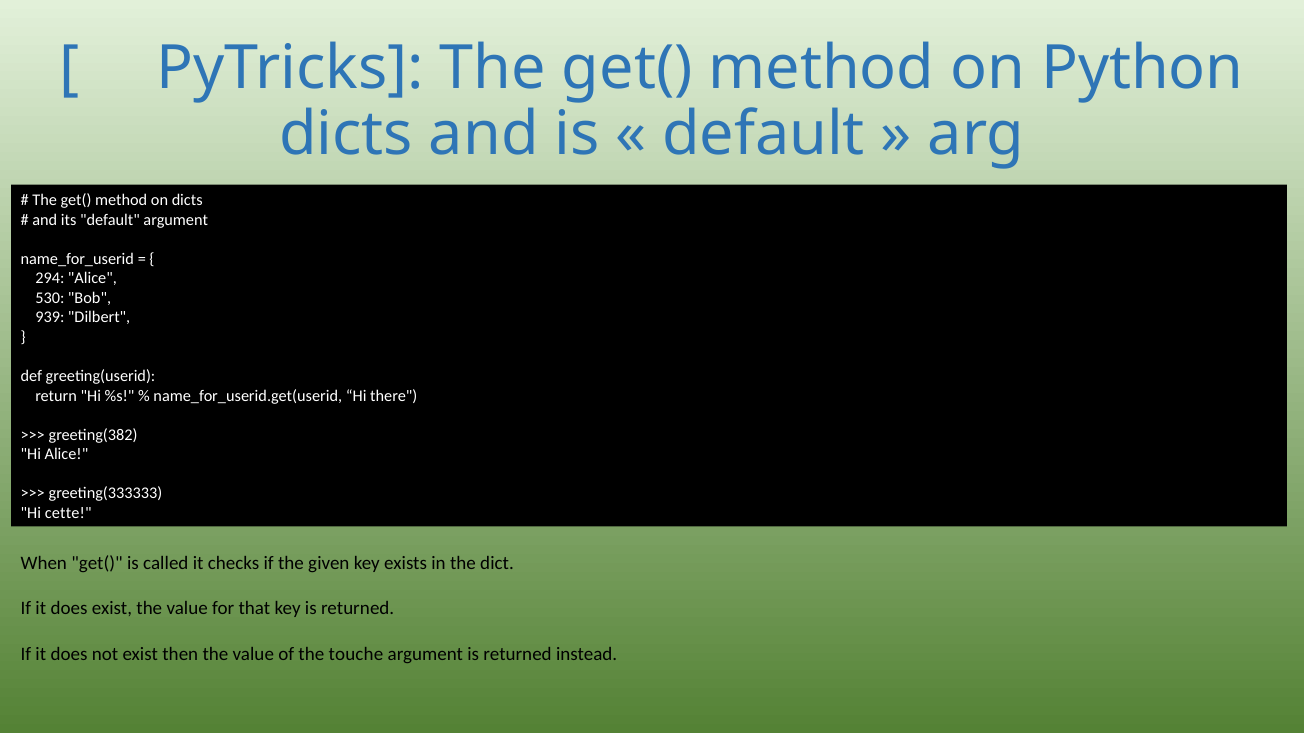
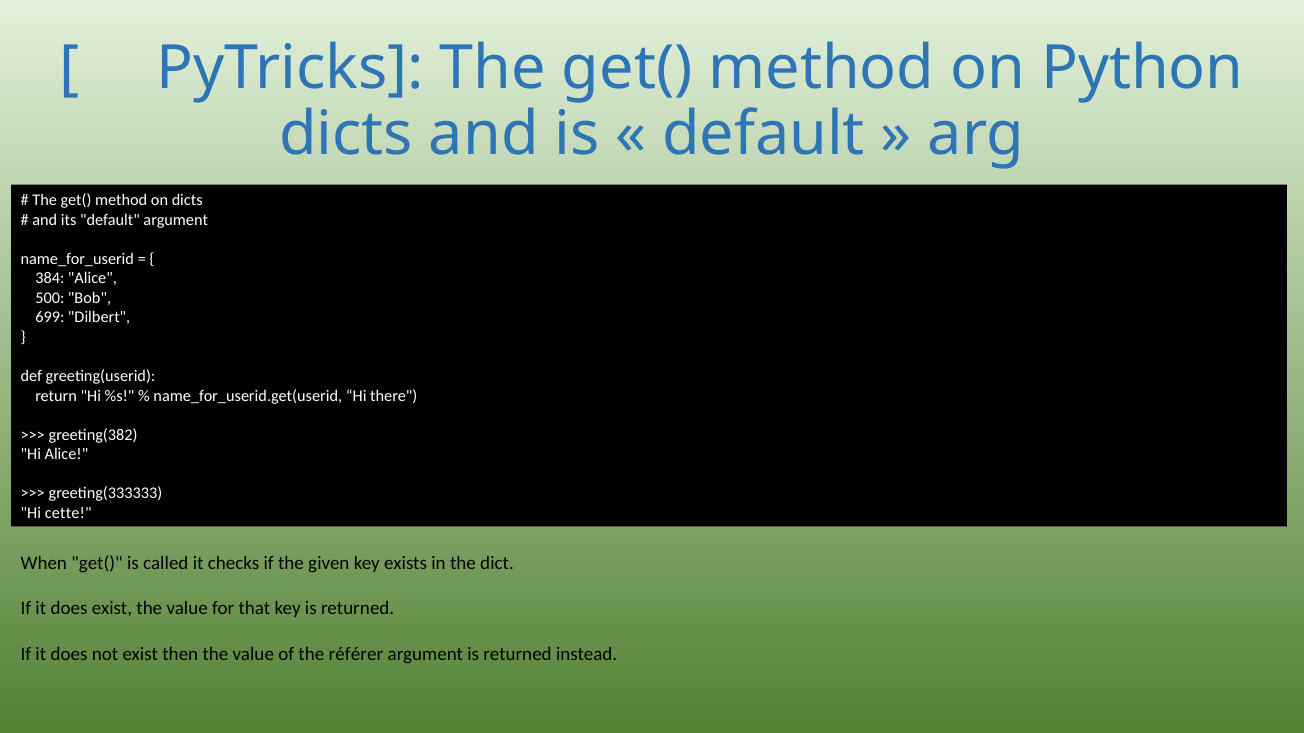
294: 294 -> 384 (50, 279)
530: 530 -> 500 (50, 298)
939: 939 -> 699 (50, 318)
touche: touche -> référer (356, 655)
